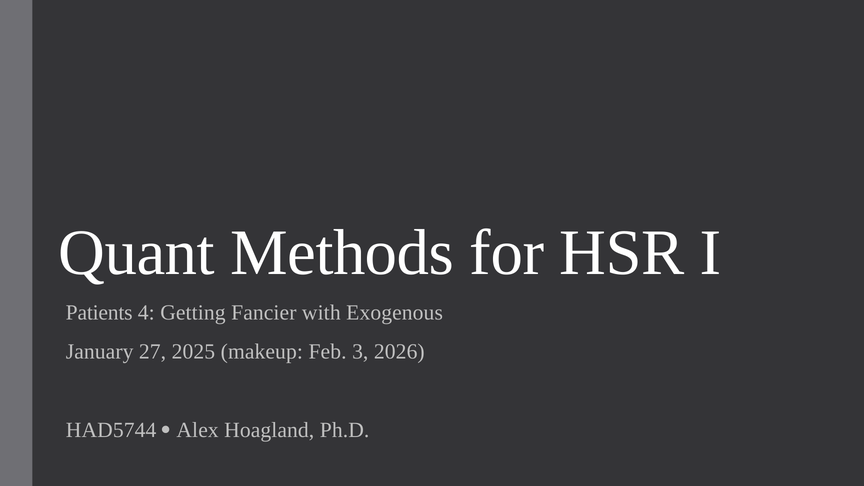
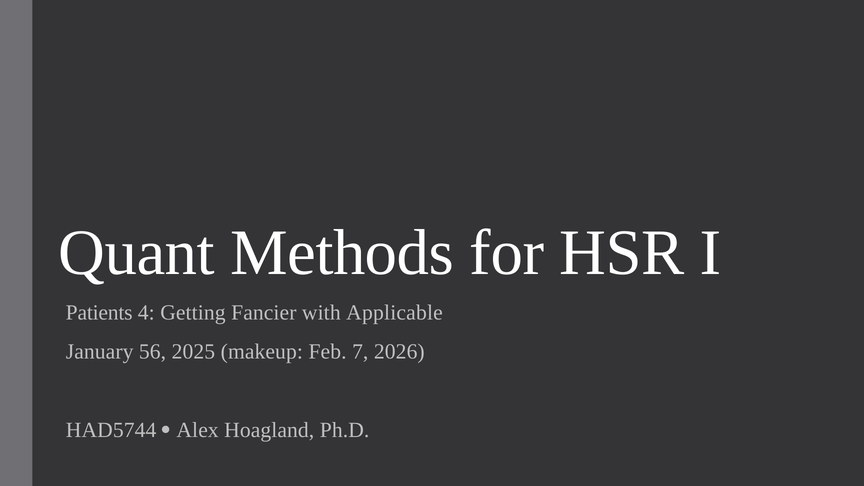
Exogenous: Exogenous -> Applicable (395, 313)
27: 27 -> 56 (153, 352)
3: 3 -> 7 (360, 352)
